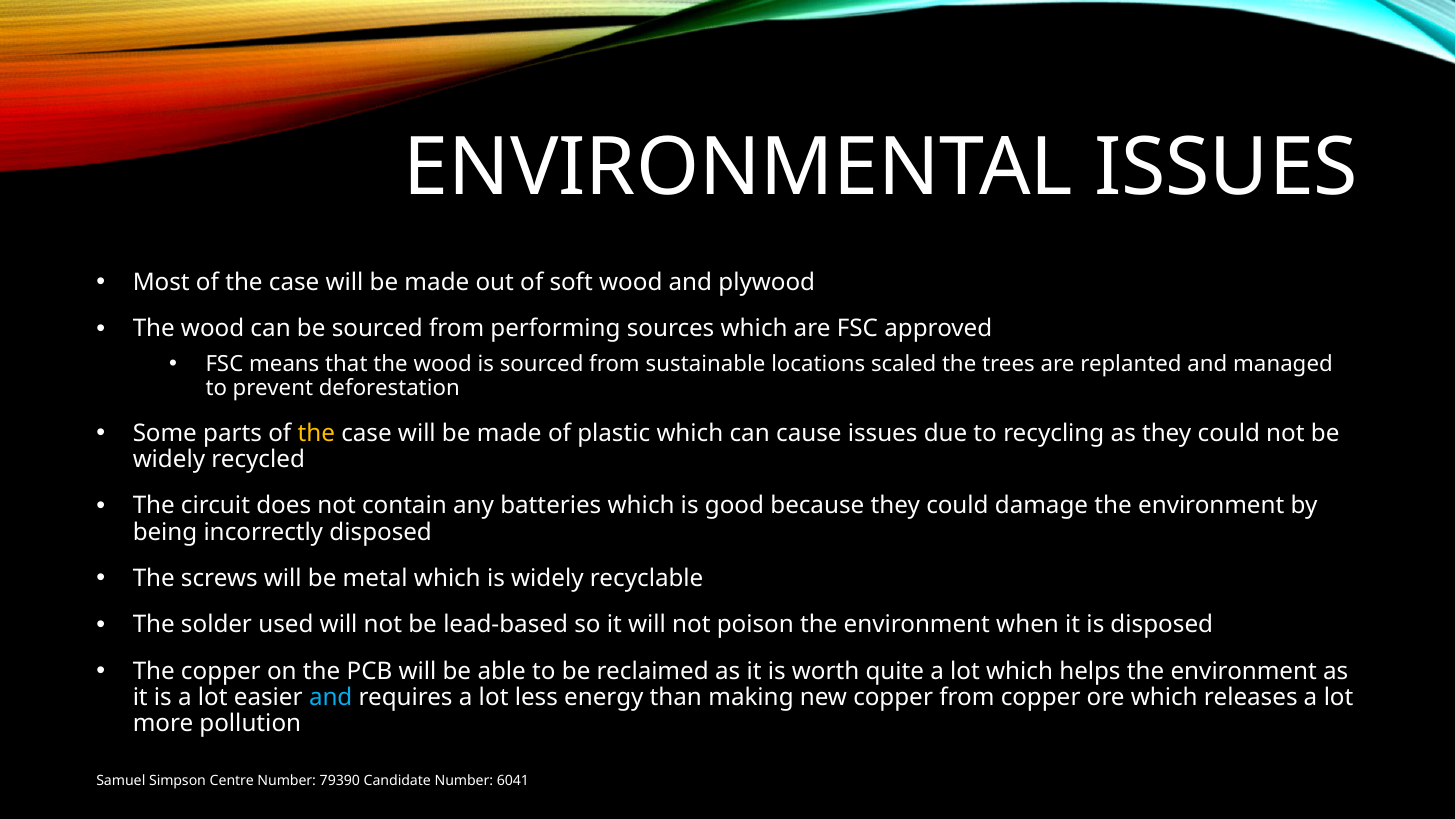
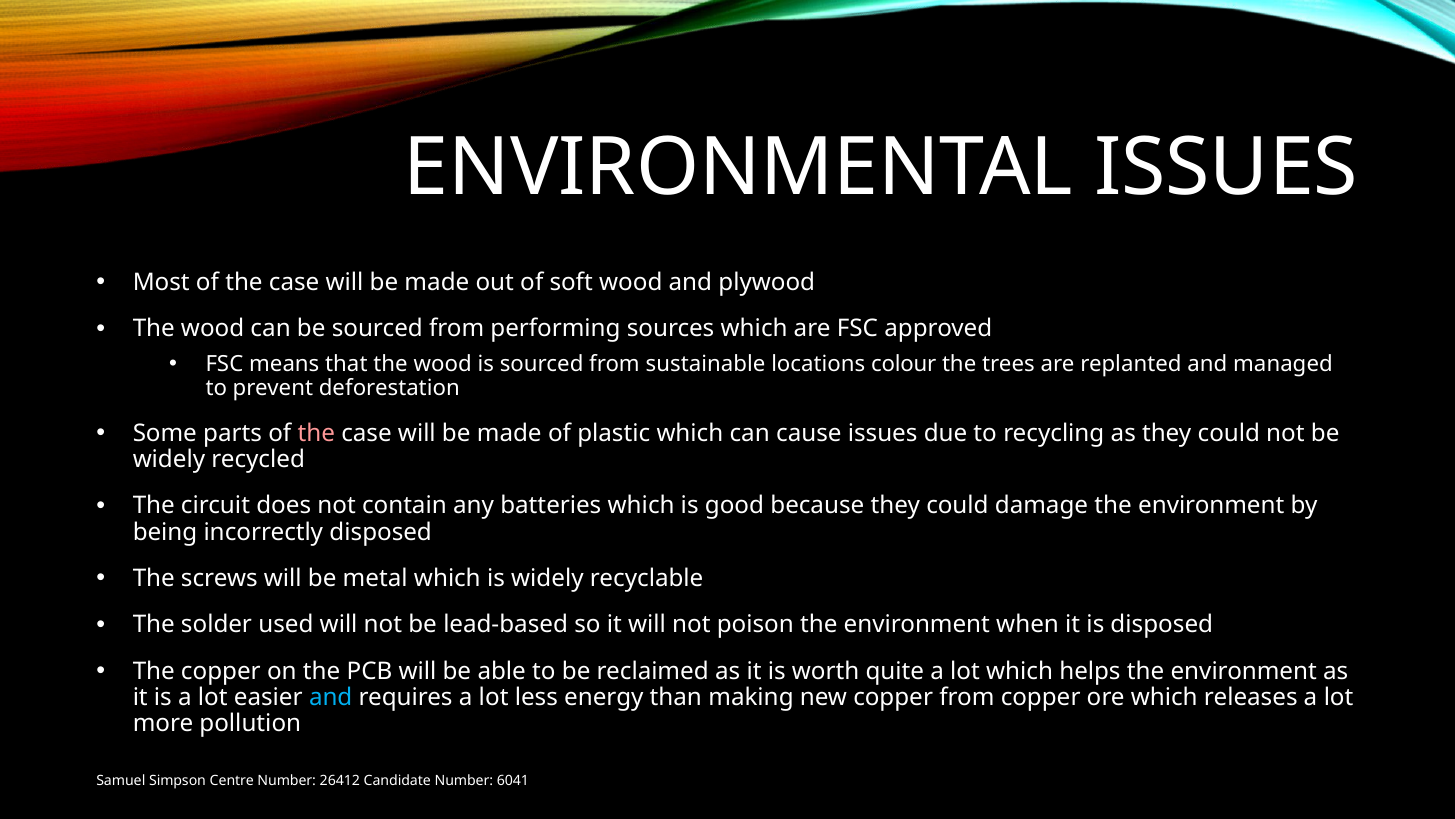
scaled: scaled -> colour (904, 364)
the colour: yellow -> pink (316, 433)
79390: 79390 -> 26412 (340, 780)
